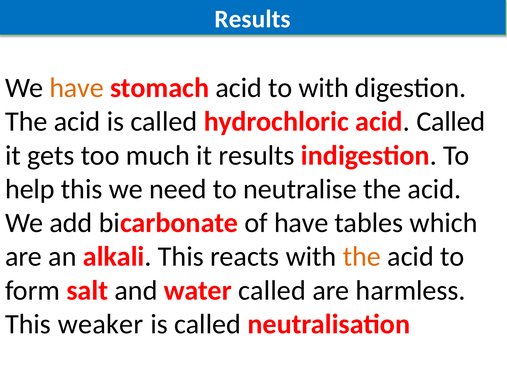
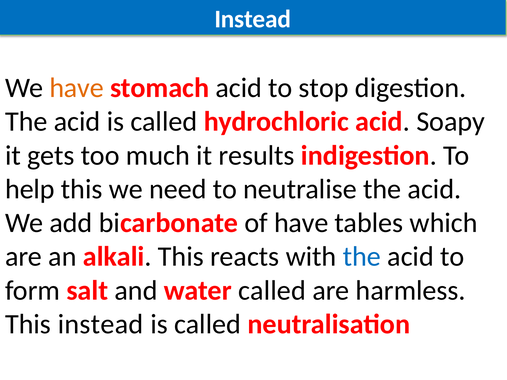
Results: Results -> Instead (253, 19)
to with: with -> stop (324, 88)
acid Called: Called -> Soapy (451, 122)
the colour: orange -> blue (362, 257)
This weaker: weaker -> instead (101, 324)
